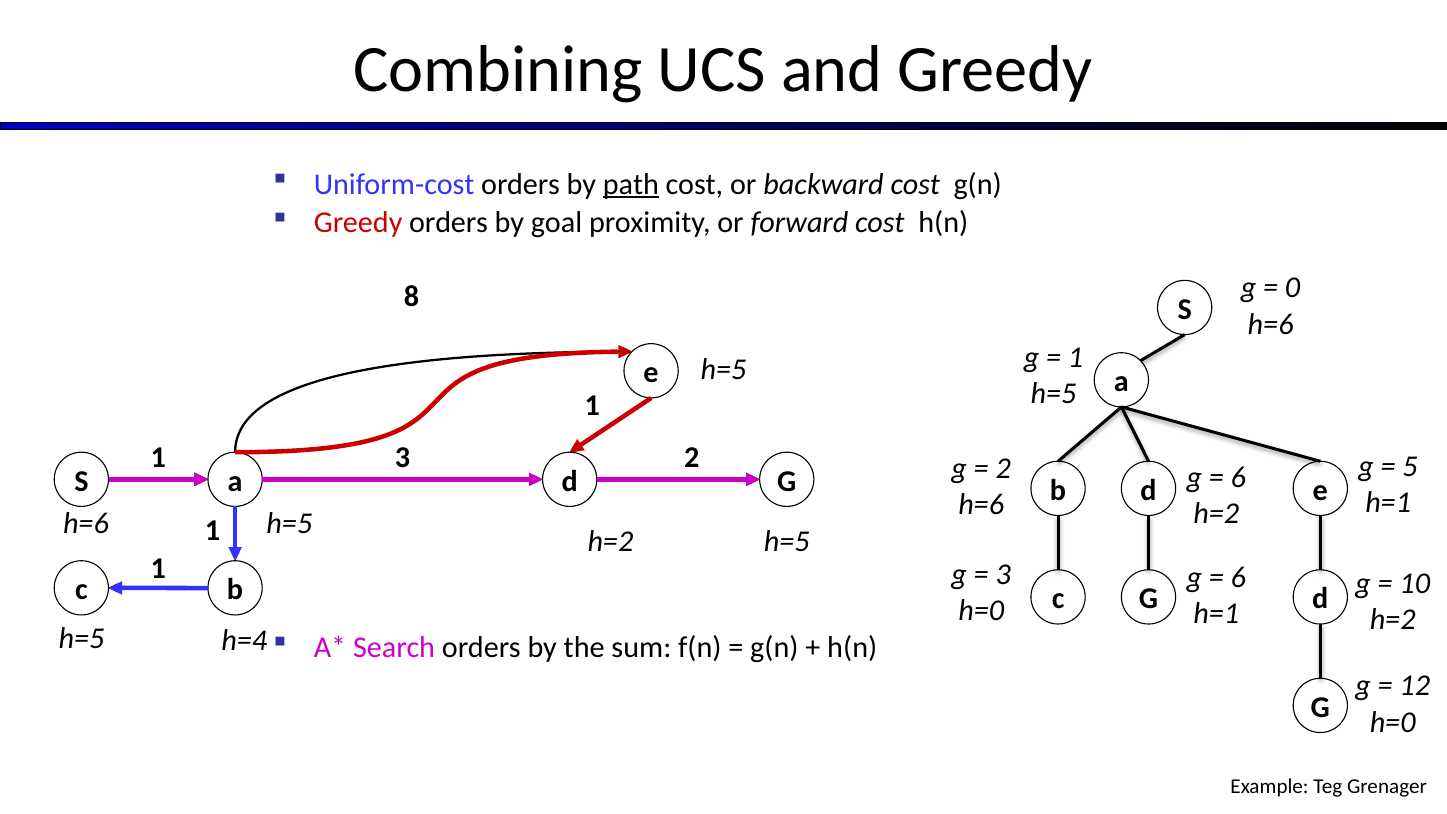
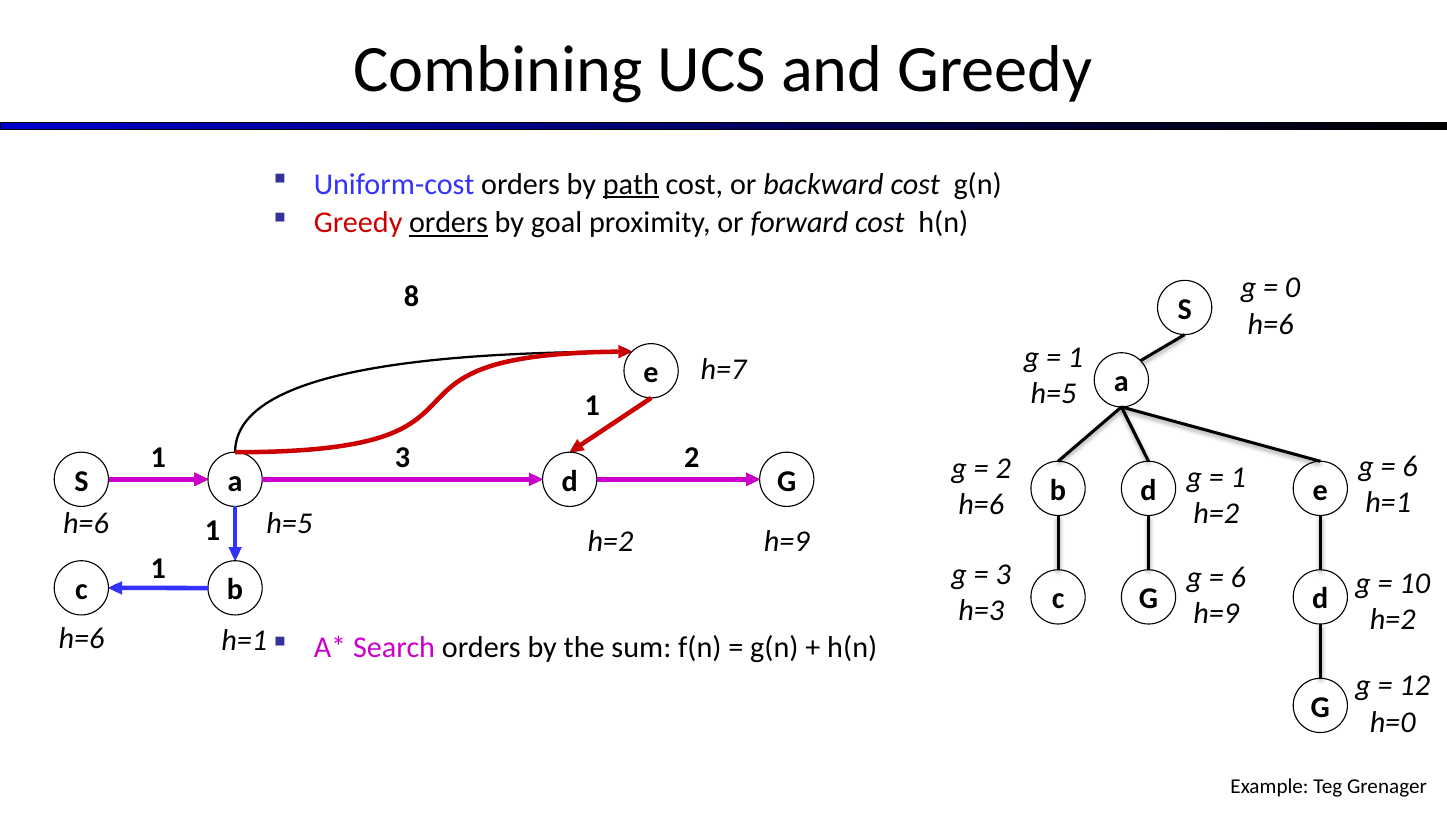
orders underline: none -> present (449, 223)
e h=5: h=5 -> h=7 (724, 369)
5: 5 -> 6 (1410, 466)
6: 6 -> 1 (1238, 478)
h=5: h=5 -> h=9 (787, 541)
h=0: h=0 -> h=3 (981, 611)
h=1: h=1 -> h=9 (1216, 613)
h=5: h=5 -> h=6 (81, 639)
h=4: h=4 -> h=1 (244, 641)
